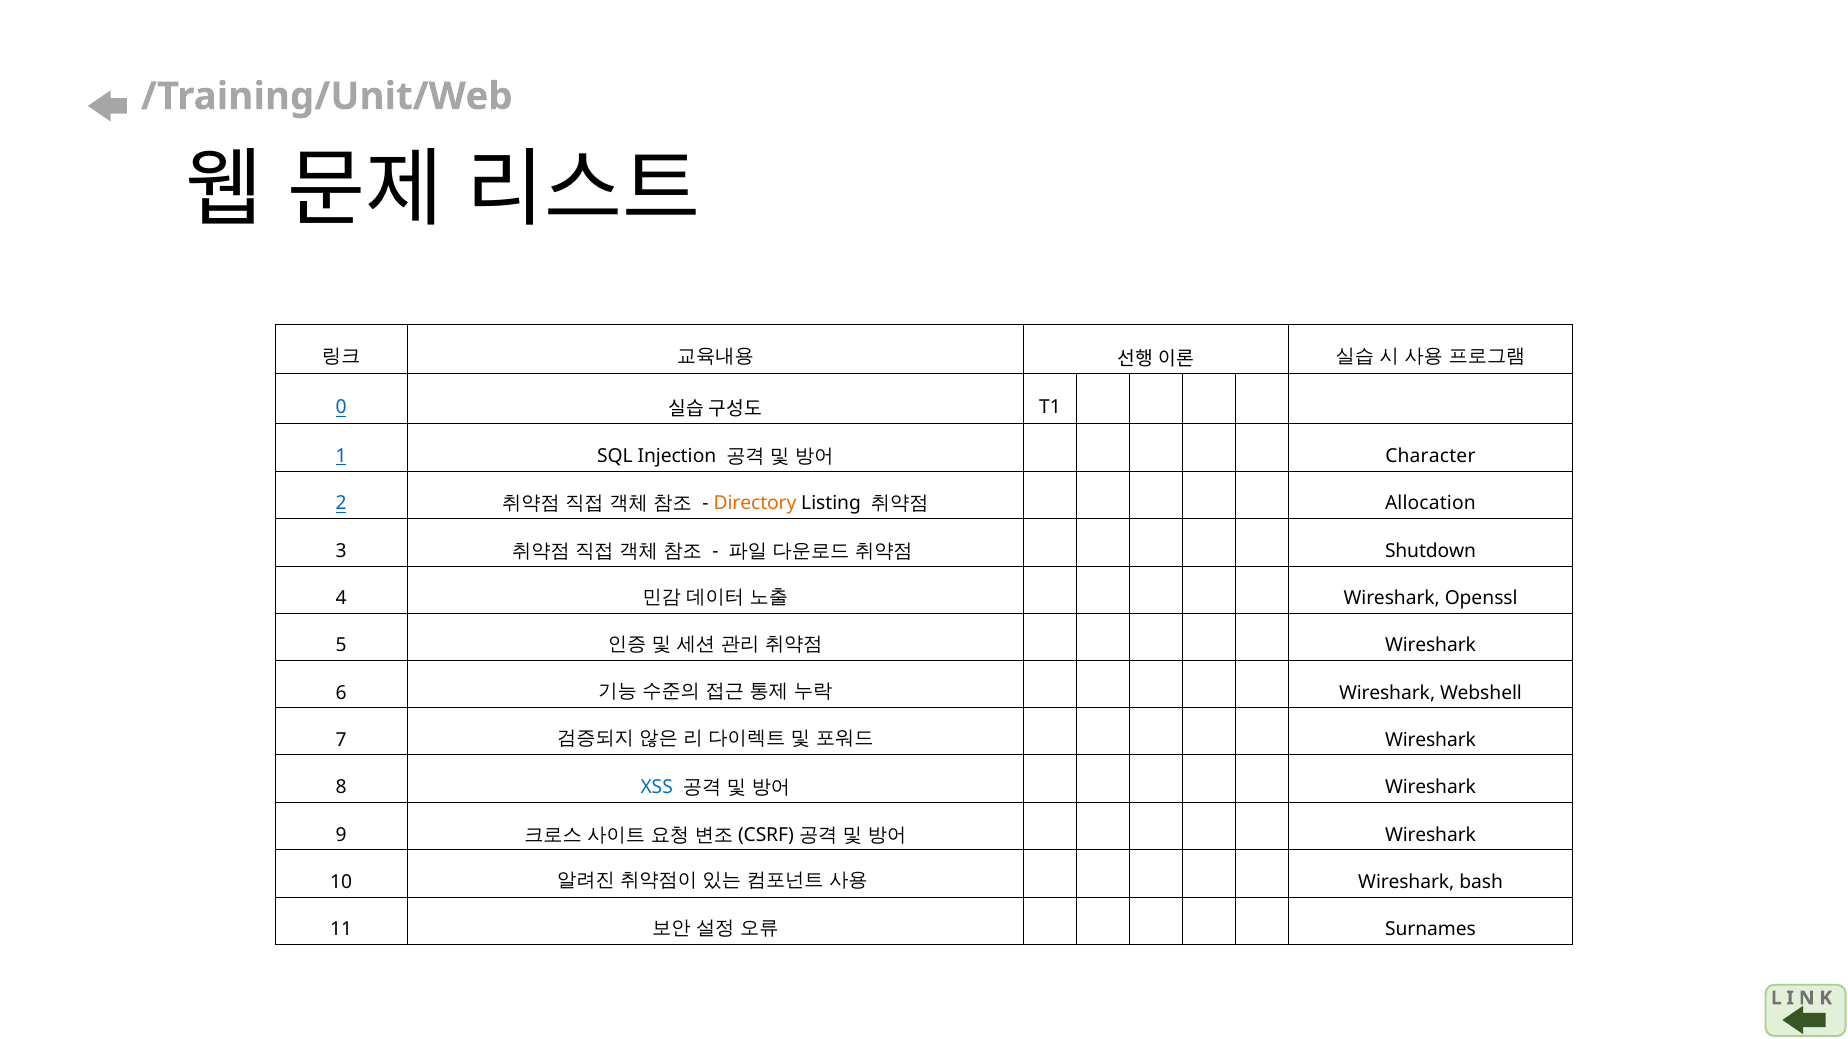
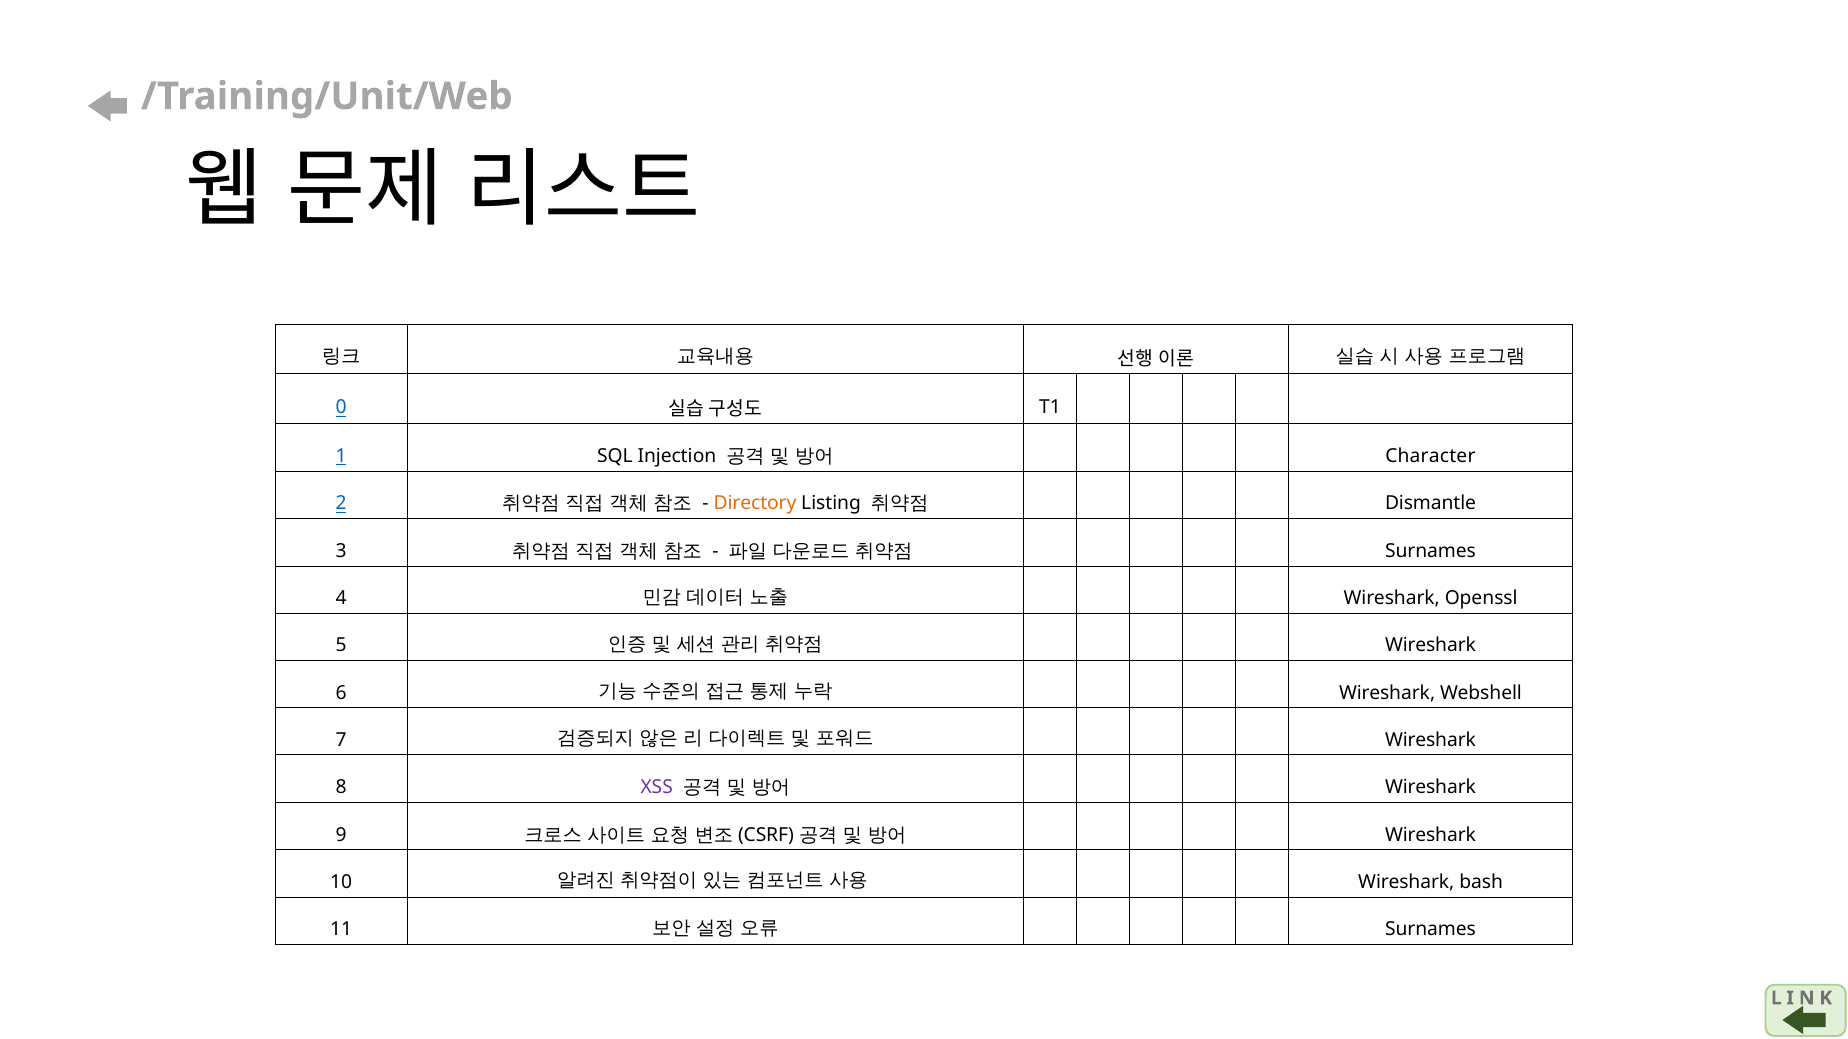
Allocation: Allocation -> Dismantle (1431, 504)
Shutdown: Shutdown -> Surnames (1430, 551)
XSS colour: blue -> purple (657, 788)
